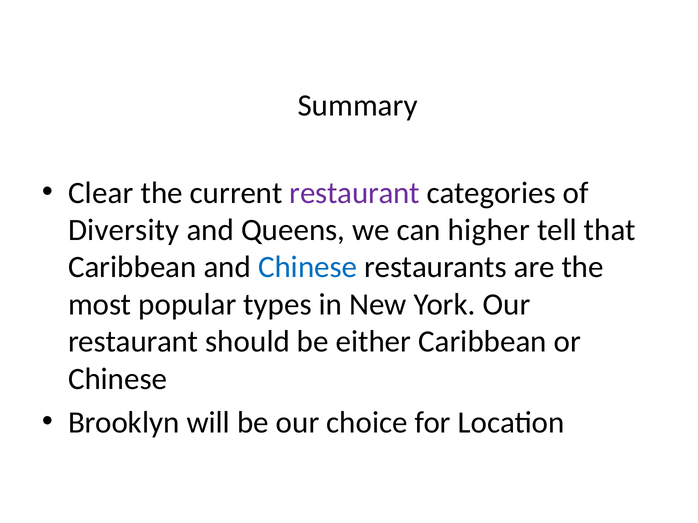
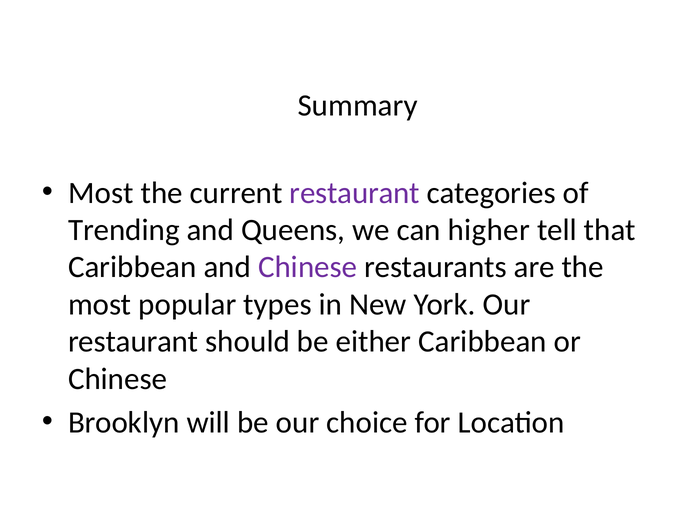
Clear: Clear -> Most (101, 193)
Diversity: Diversity -> Trending (124, 230)
Chinese colour: blue -> purple (308, 268)
